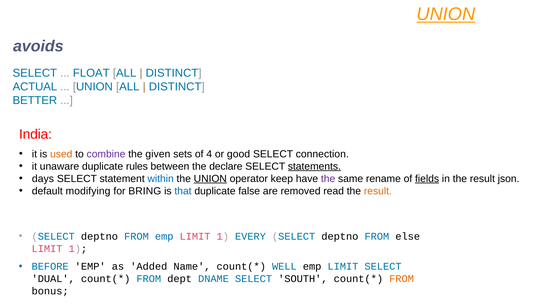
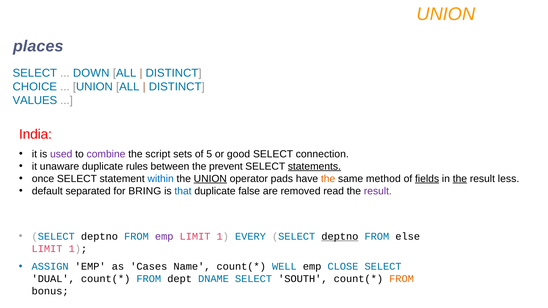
UNION underline: present -> none (446, 14)
avoids: avoids -> places (38, 46)
FLOAT: FLOAT -> DOWN (91, 73)
ACTUAL: ACTUAL -> CHOICE (35, 87)
BETTER: BETTER -> VALUES (35, 100)
used colour: orange -> purple (61, 154)
given: given -> script (158, 154)
4: 4 -> 5 (209, 154)
declare: declare -> prevent (226, 166)
days: days -> once (43, 179)
keep: keep -> pads (282, 179)
the colour: purple -> orange (328, 179)
rename: rename -> method (383, 179)
the underline: none -> present (460, 179)
json: json -> less (509, 179)
modifying: modifying -> separated (88, 191)
result colour: orange -> purple (378, 191)
emp colour: blue -> purple (164, 237)
deptno underline: none -> present (340, 237)
BEFORE: BEFORE -> ASSIGN (50, 267)
Added: Added -> Cases (149, 267)
LIMIT: LIMIT -> CLOSE (343, 267)
